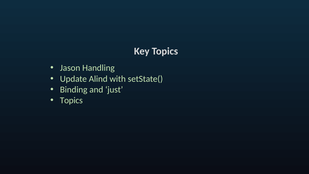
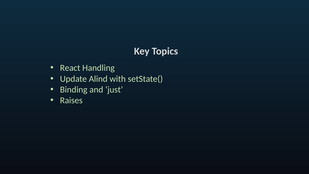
Jason: Jason -> React (70, 68)
Topics: Topics -> Raises (71, 100)
